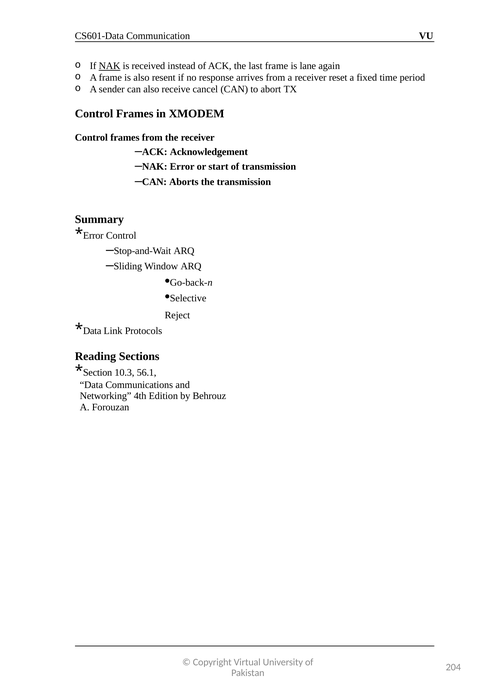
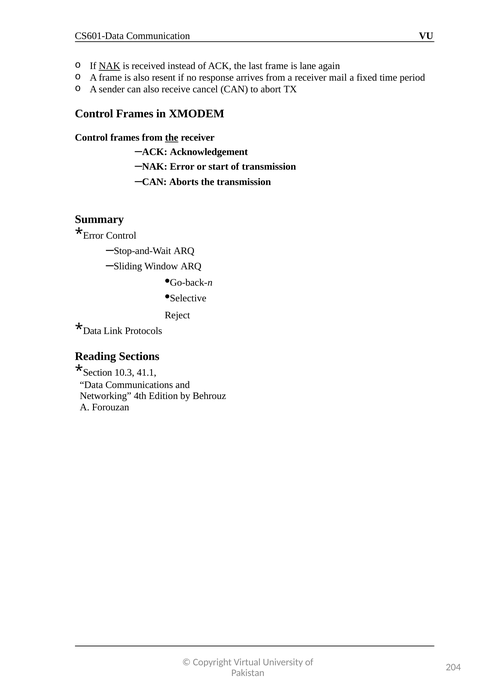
reset: reset -> mail (338, 78)
the underline: none -> present (172, 138)
56.1: 56.1 -> 41.1 (147, 373)
